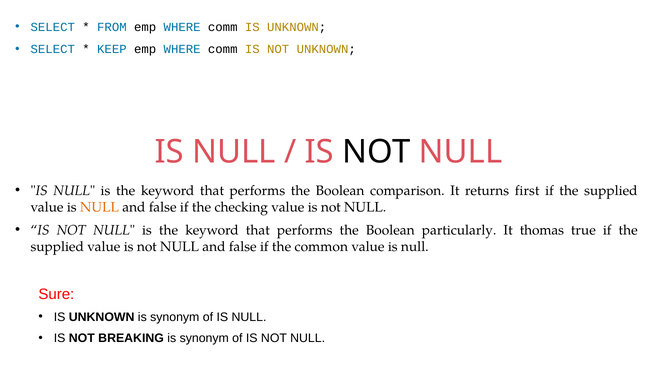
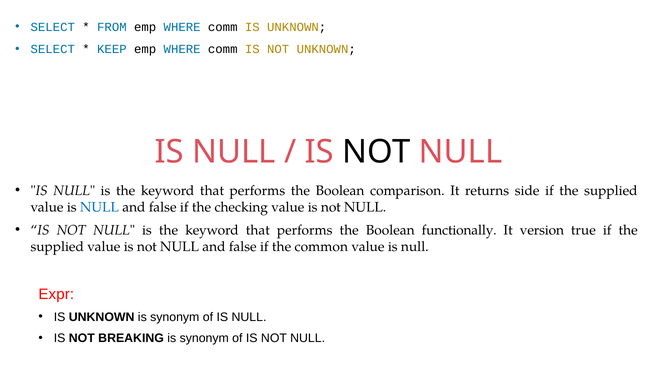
first: first -> side (527, 190)
NULL colour: orange -> blue (99, 207)
particularly: particularly -> functionally (459, 230)
thomas: thomas -> version (542, 230)
Sure: Sure -> Expr (56, 294)
